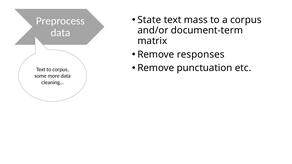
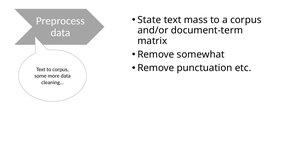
responses: responses -> somewhat (201, 54)
